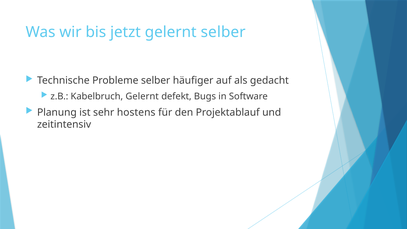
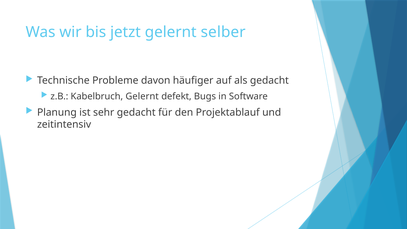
Probleme selber: selber -> davon (156, 80)
sehr hostens: hostens -> gedacht (136, 112)
